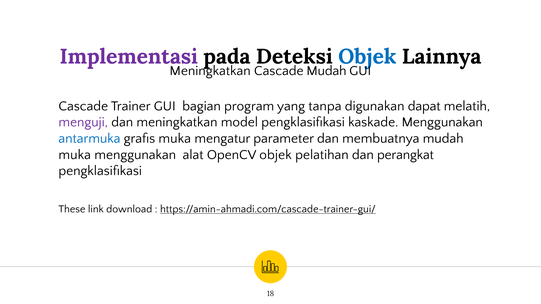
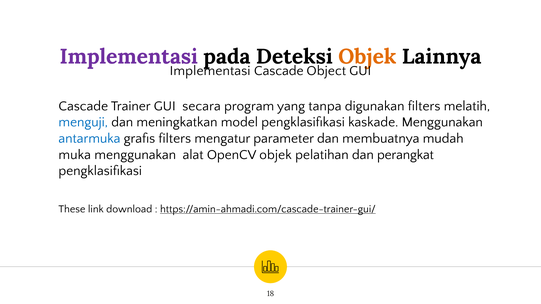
Objek colour: blue -> orange (367, 57)
Meningkatkan: Meningkatkan -> Implementasi (210, 71)
Cascade Mudah: Mudah -> Object (326, 71)
bagian: bagian -> secara (202, 106)
digunakan dapat: dapat -> filters (424, 106)
menguji colour: purple -> blue (83, 122)
grafis muka: muka -> filters (175, 138)
